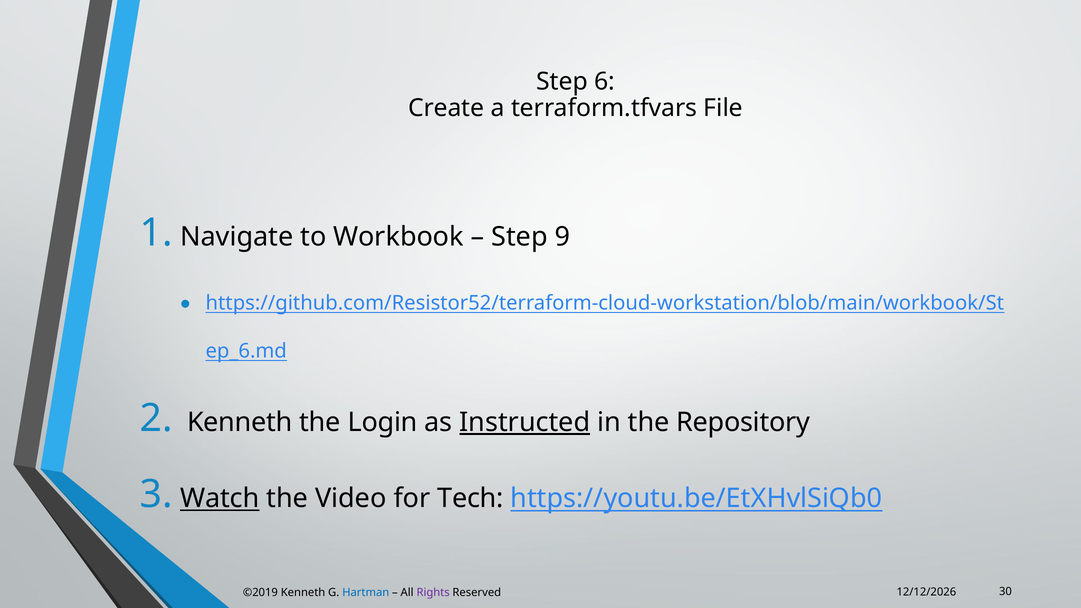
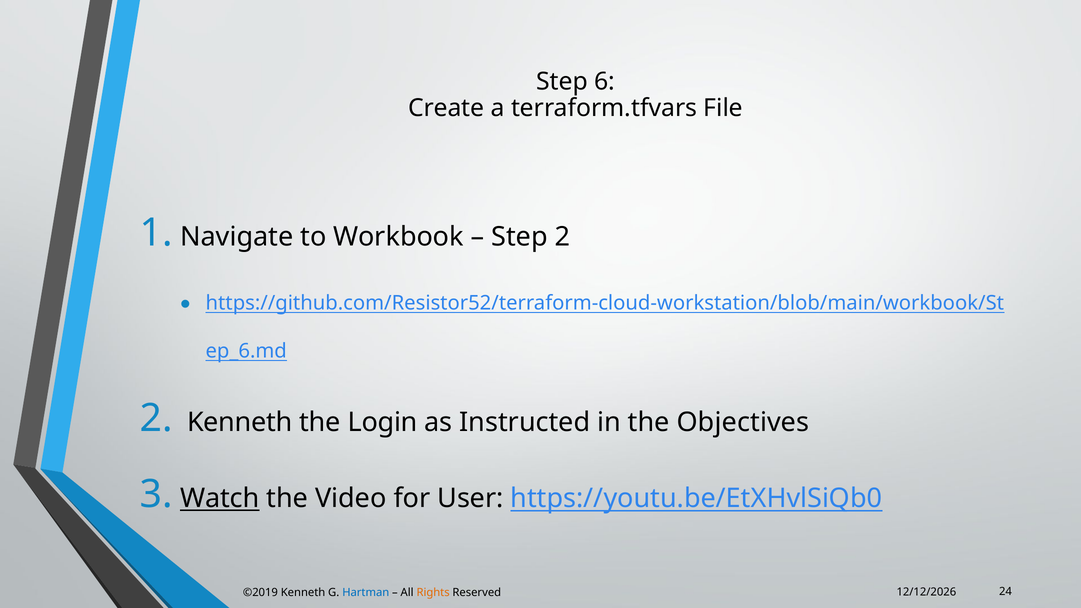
Step 9: 9 -> 2 (562, 237)
Instructed underline: present -> none (525, 422)
Repository: Repository -> Objectives (743, 422)
Tech: Tech -> User (470, 499)
Rights colour: purple -> orange (433, 593)
30: 30 -> 24 (1006, 592)
